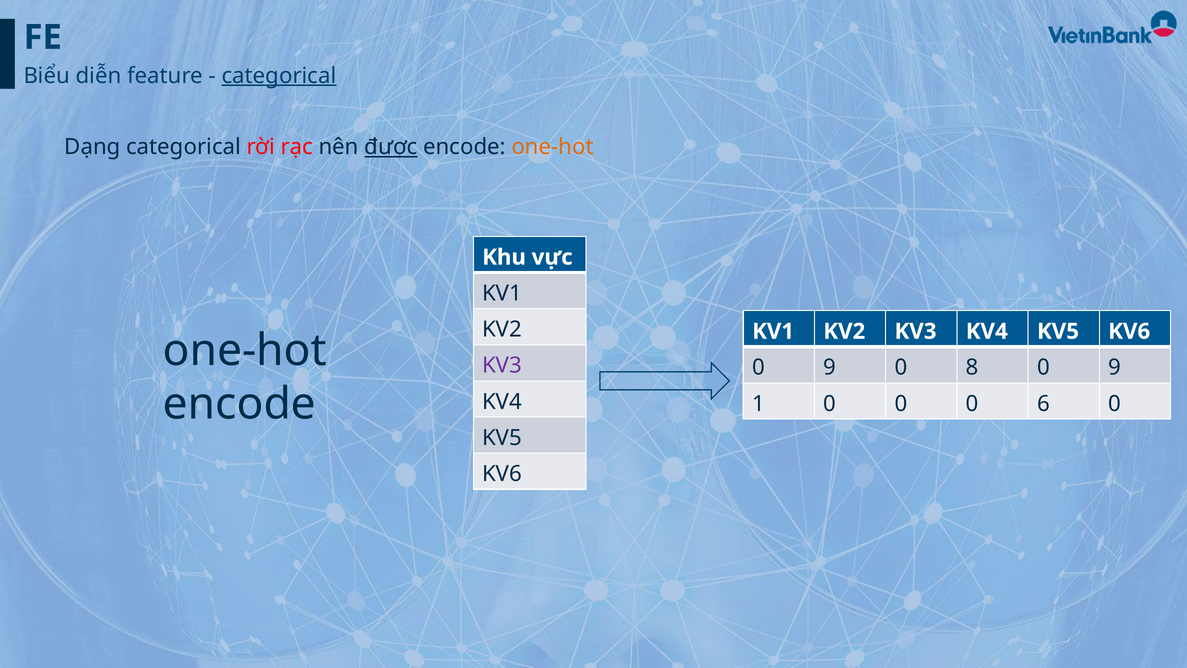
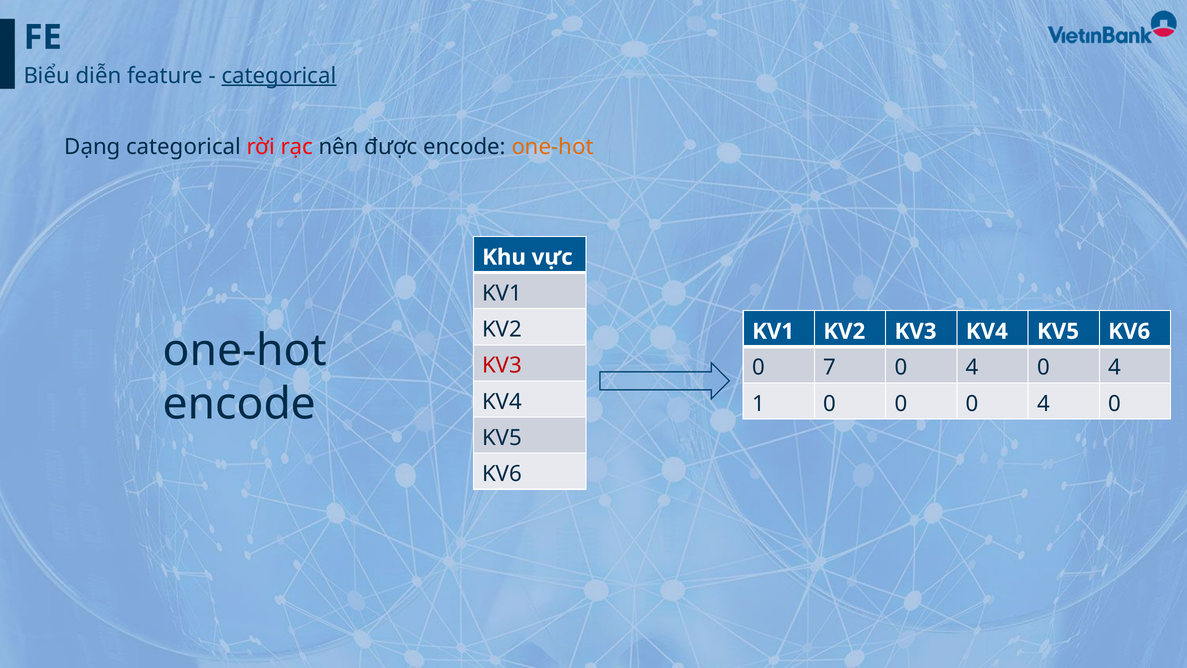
được underline: present -> none (391, 147)
KV3 colour: purple -> red (502, 365)
9: 9 -> 7 (830, 367)
8: 8 -> 4 (972, 367)
9: 9 -> 4 (1115, 367)
0 0 6: 6 -> 4 (1043, 403)
